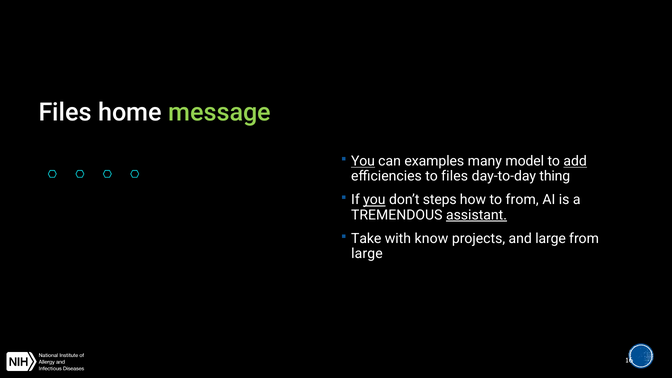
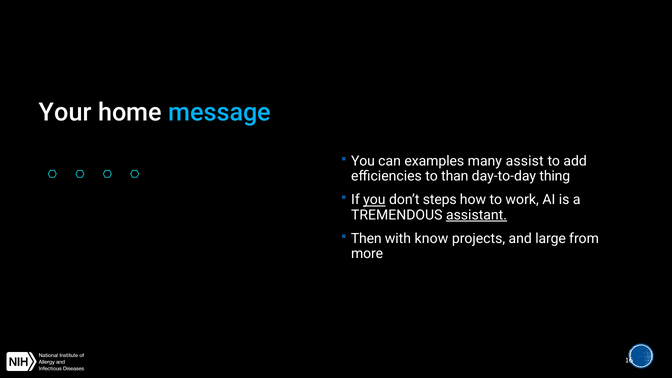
Files: Files -> Your (65, 113)
message colour: light green -> light blue (220, 113)
You underline: present -> none (363, 161)
model: model -> assist (525, 161)
add underline: present -> none (575, 161)
to files: files -> than (455, 176)
to from: from -> work (522, 200)
Take: Take -> Then (366, 239)
large: large -> more (367, 254)
